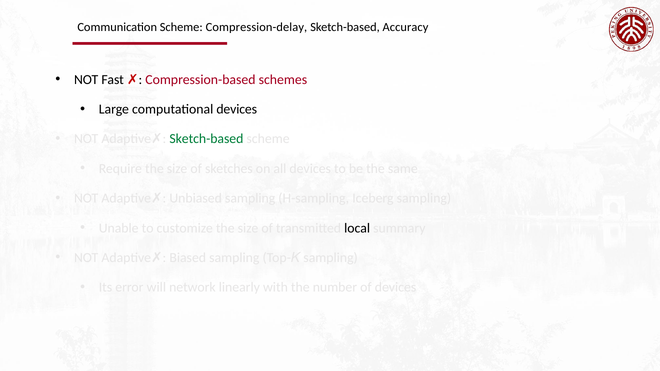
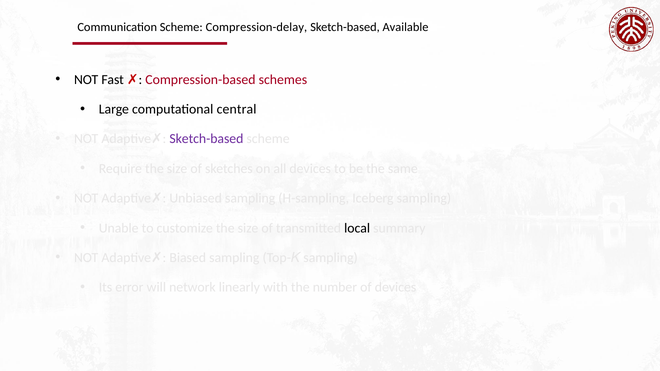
Accuracy: Accuracy -> Available (406, 27)
computational devices: devices -> central (237, 109)
Sketch-based colour: green -> purple (206, 139)
